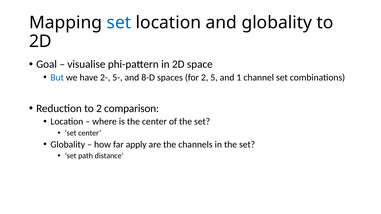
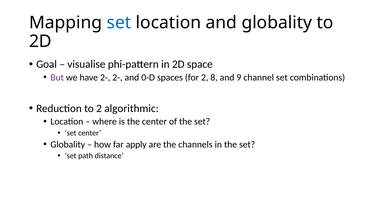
But colour: blue -> purple (57, 78)
2- 5-: 5- -> 2- (117, 78)
8-D: 8-D -> 0-D (148, 78)
5: 5 -> 8 (214, 78)
1: 1 -> 9 (239, 78)
comparison: comparison -> algorithmic (131, 109)
